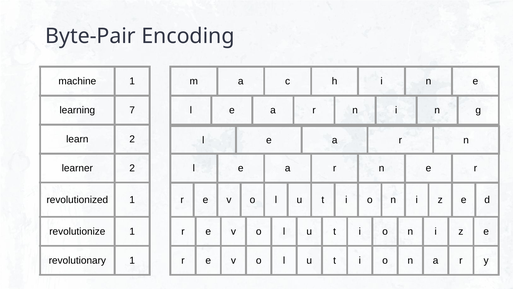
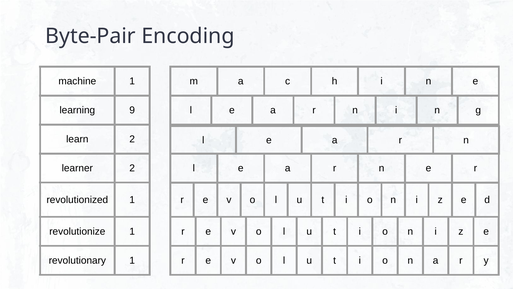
7: 7 -> 9 (132, 110)
